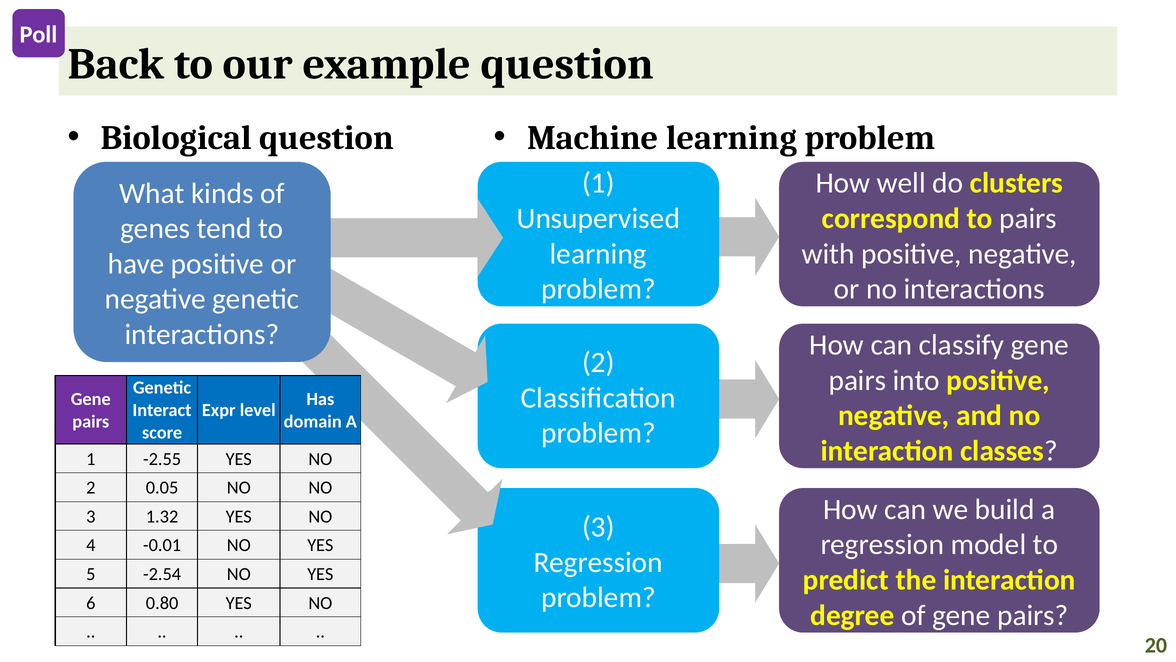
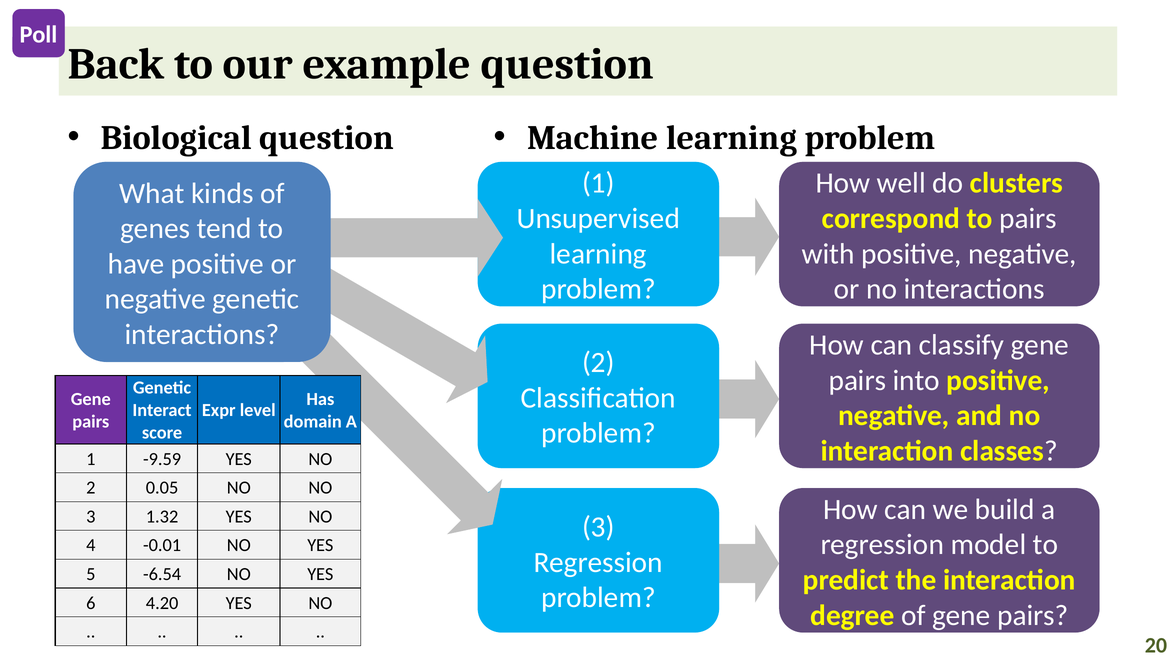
-2.55: -2.55 -> -9.59 (162, 459)
-2.54: -2.54 -> -6.54 (162, 574)
0.80: 0.80 -> 4.20 (162, 603)
